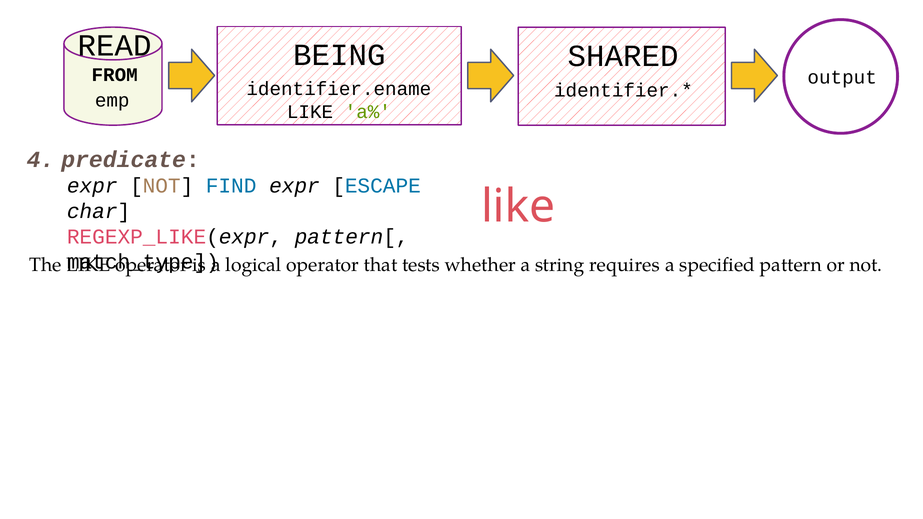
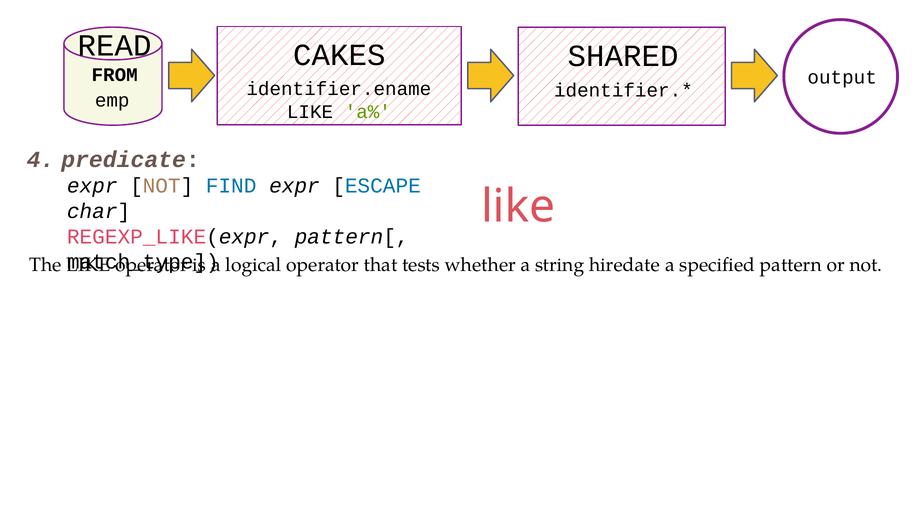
BEING: BEING -> CAKES (340, 55)
requires: requires -> hiredate (625, 265)
